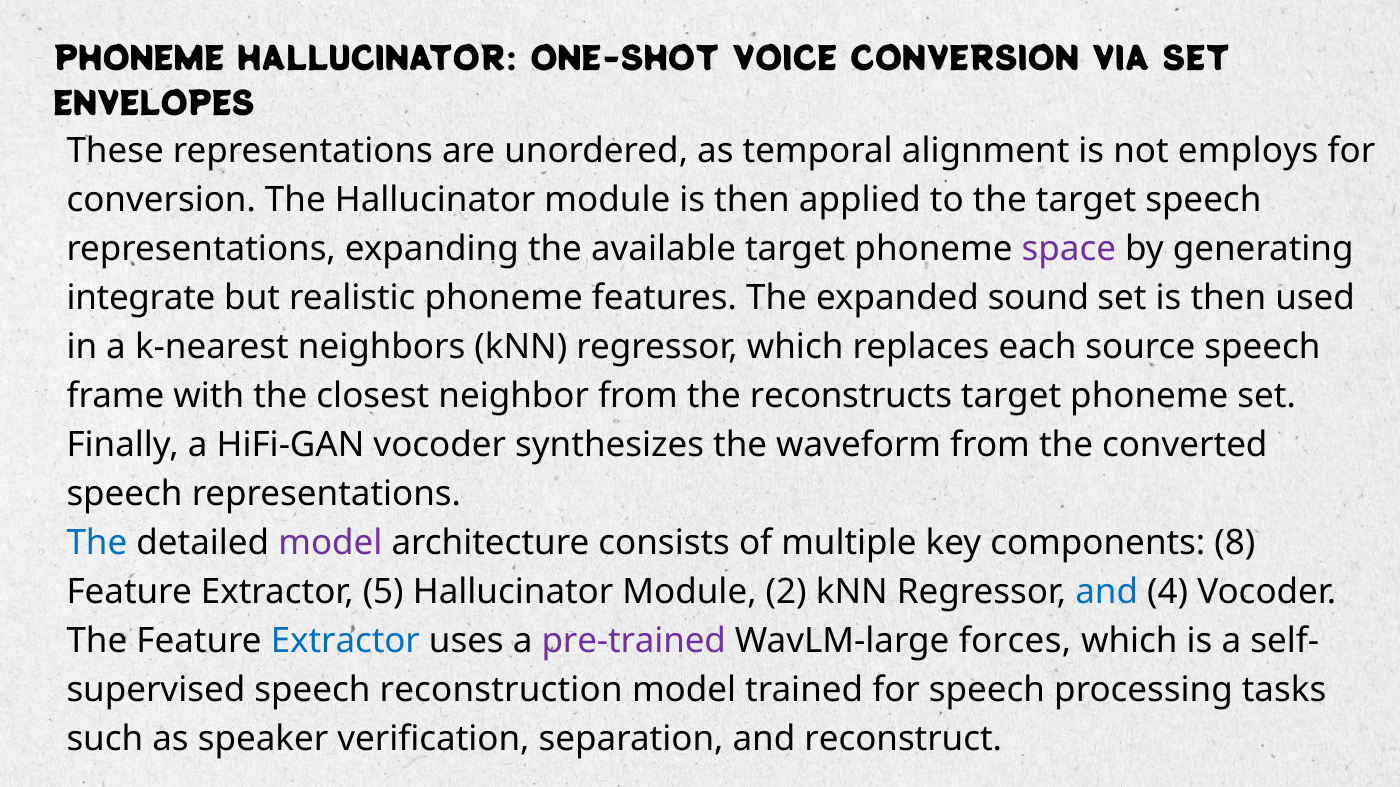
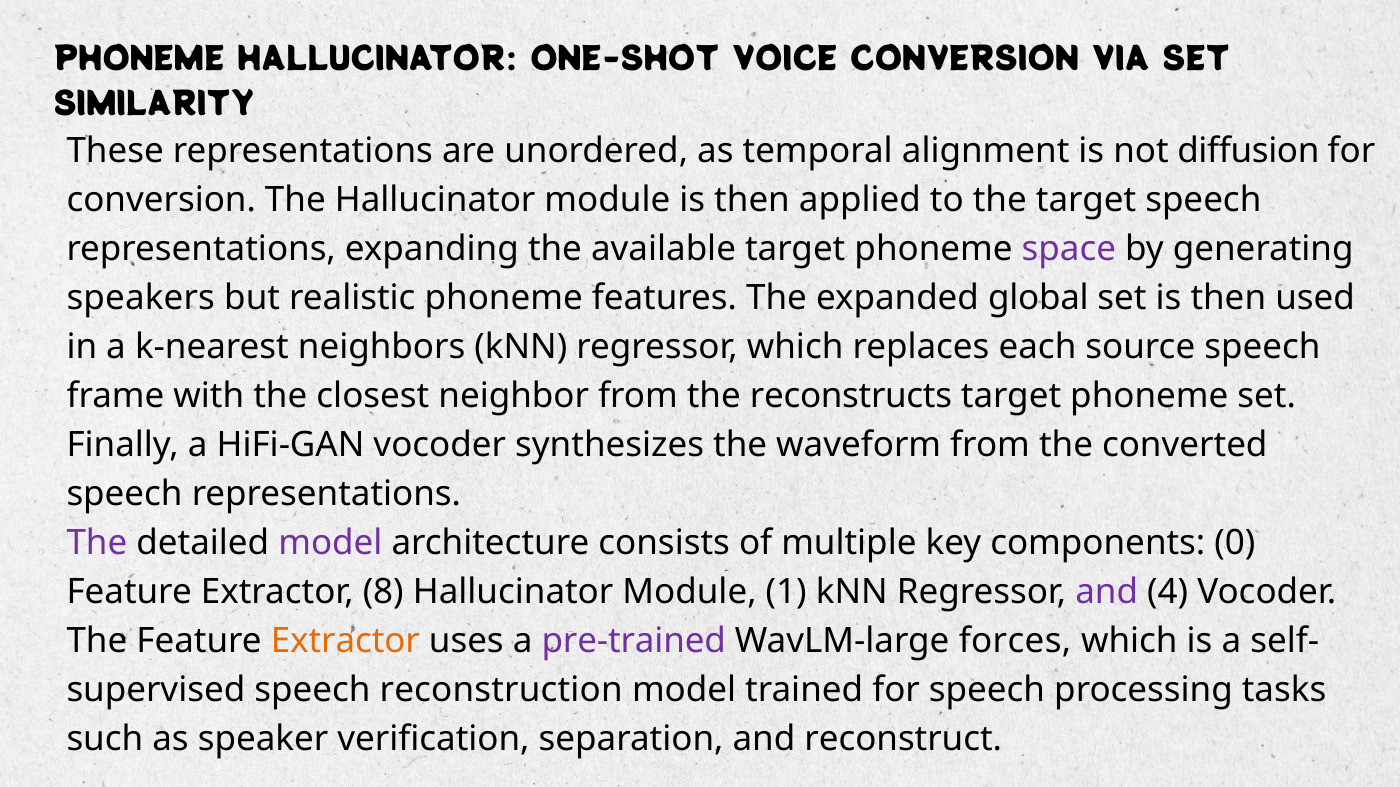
ENVELOPES: ENVELOPES -> SIMILARITY (154, 105)
employs: employs -> diffusion (1248, 151)
integrate: integrate -> speakers (141, 298)
sound: sound -> global (1038, 298)
The colour: blue -> purple (97, 543)
8: 8 -> 0 (1235, 543)
5: 5 -> 8 (383, 592)
2: 2 -> 1 (786, 592)
and colour: blue -> purple (1107, 592)
Extractor colour: blue -> orange (345, 641)
